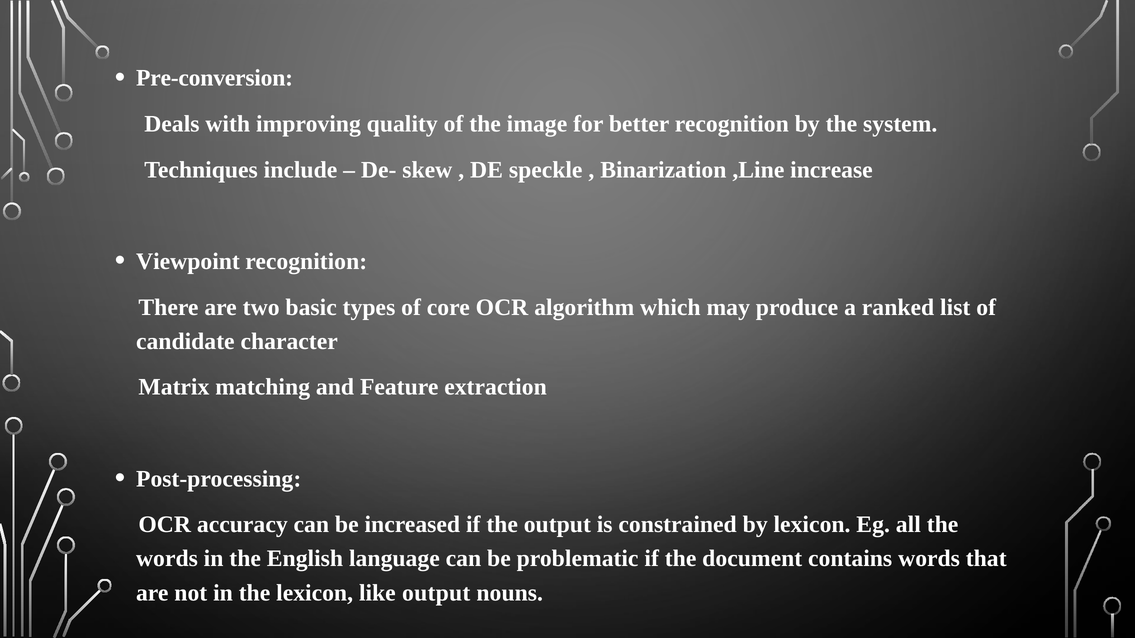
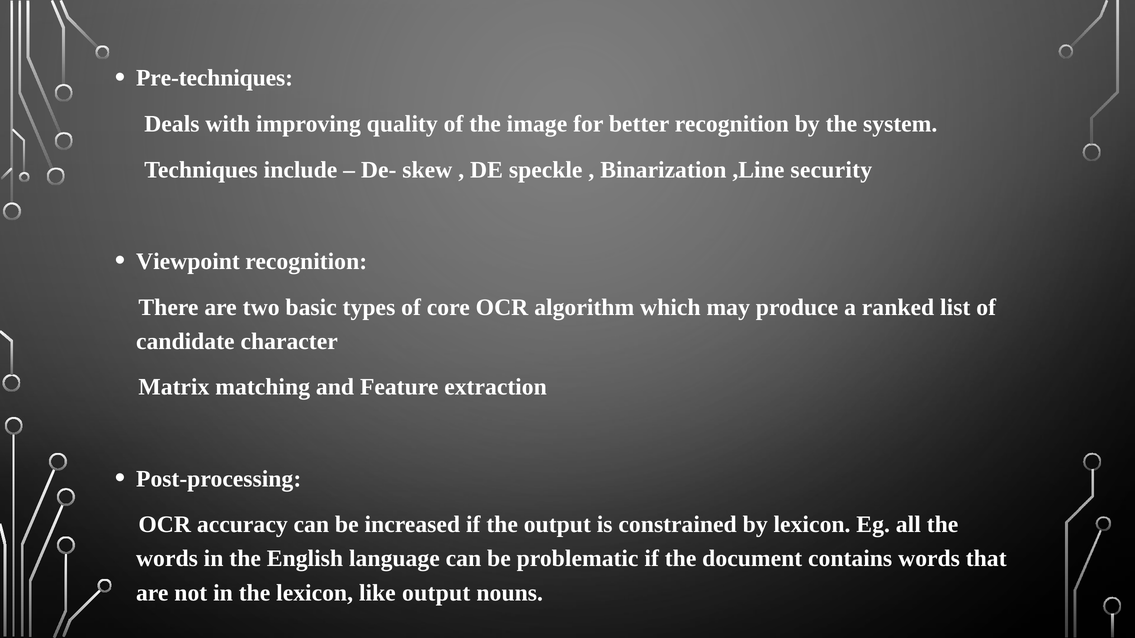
Pre-conversion: Pre-conversion -> Pre-techniques (215, 78)
increase: increase -> security (831, 170)
